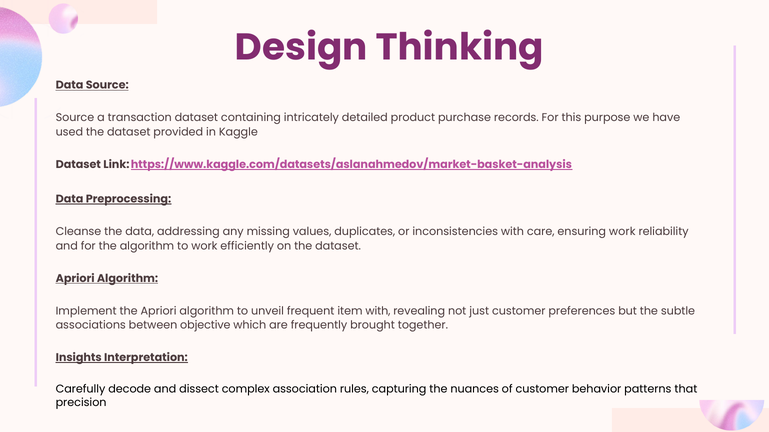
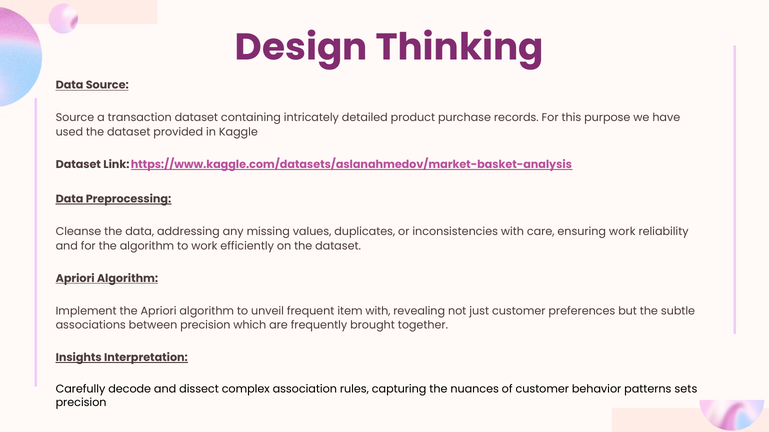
between objective: objective -> precision (205, 326)
that: that -> sets (686, 390)
